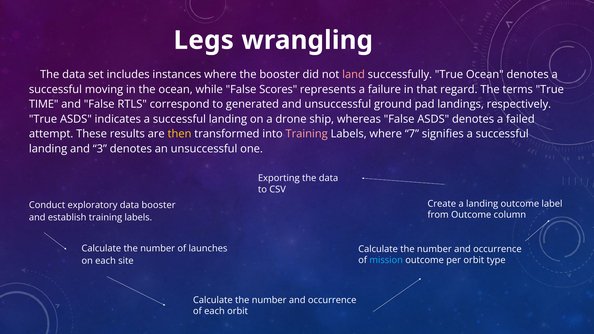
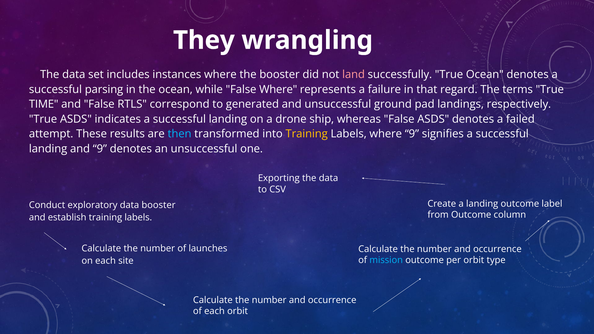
Legs: Legs -> They (204, 40)
moving: moving -> parsing (104, 89)
False Scores: Scores -> Where (278, 89)
then colour: yellow -> light blue (180, 134)
Training colour: pink -> yellow (307, 134)
where 7: 7 -> 9 (412, 134)
and 3: 3 -> 9 (100, 149)
